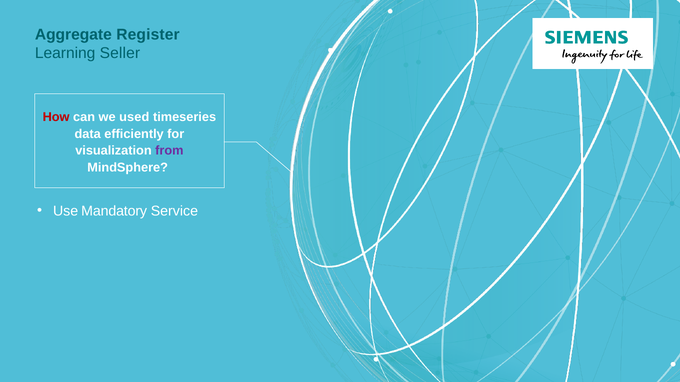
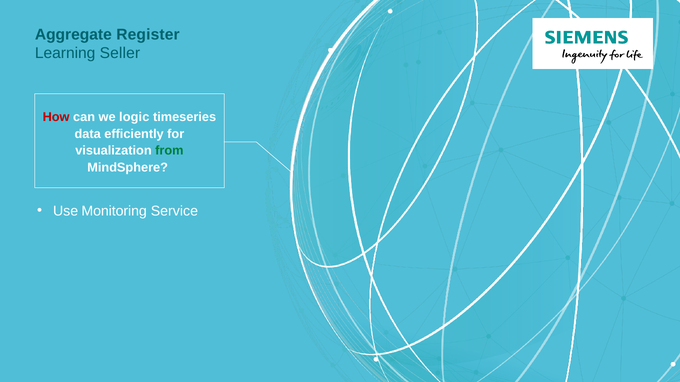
used: used -> logic (134, 117)
from colour: purple -> green (169, 151)
Mandatory: Mandatory -> Monitoring (114, 211)
